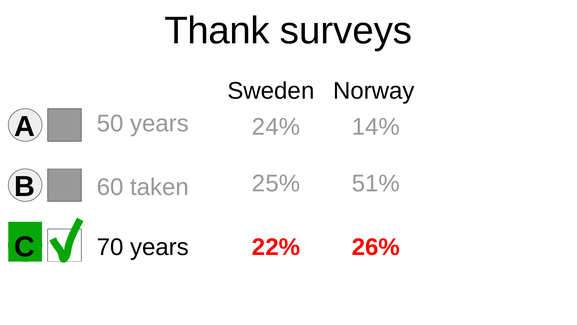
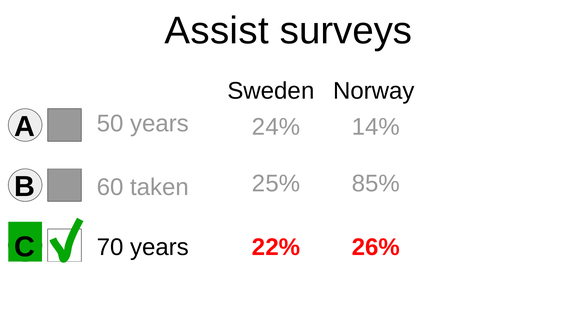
Thank: Thank -> Assist (217, 31)
51%: 51% -> 85% (376, 183)
